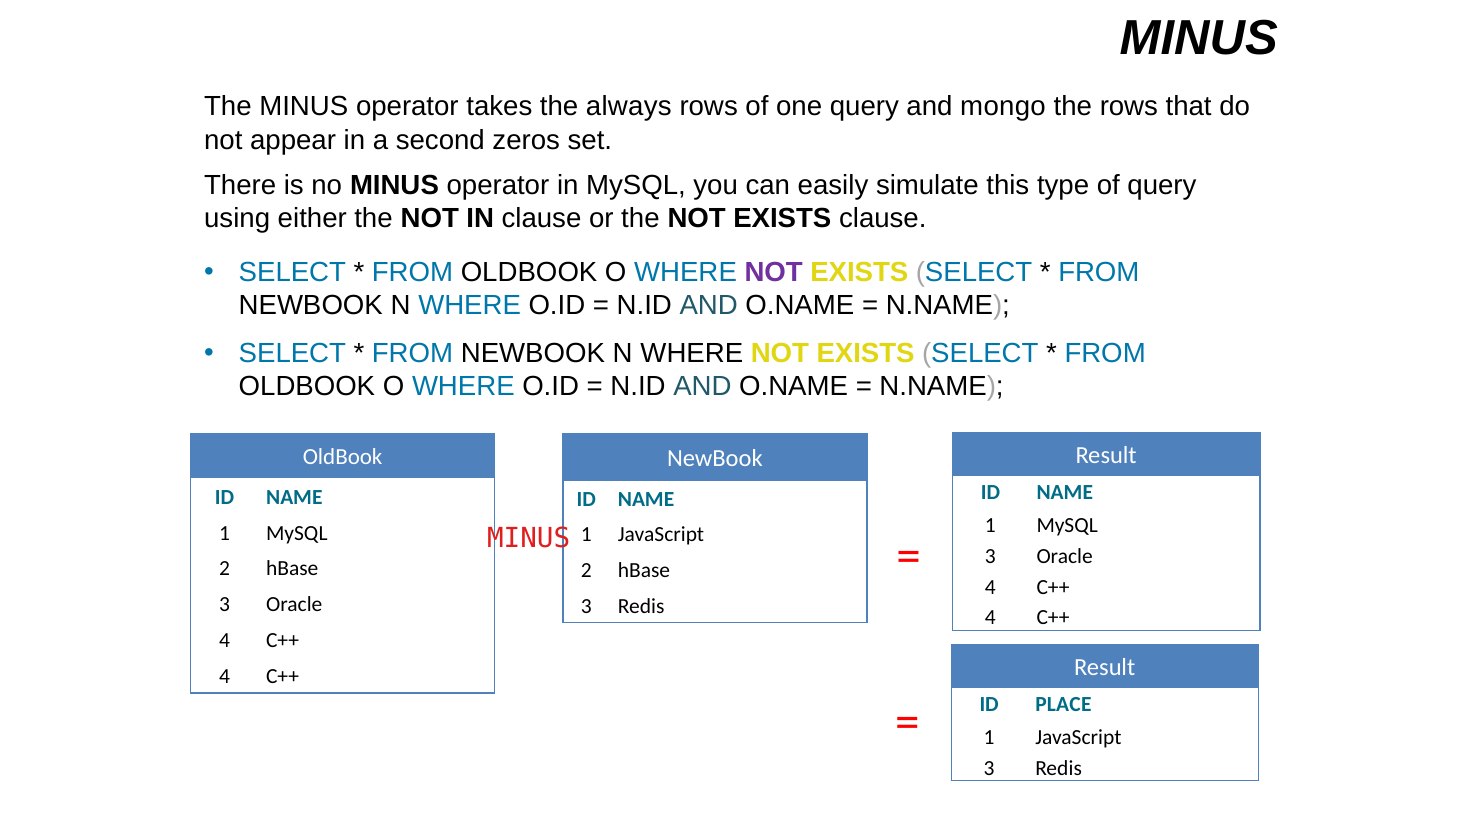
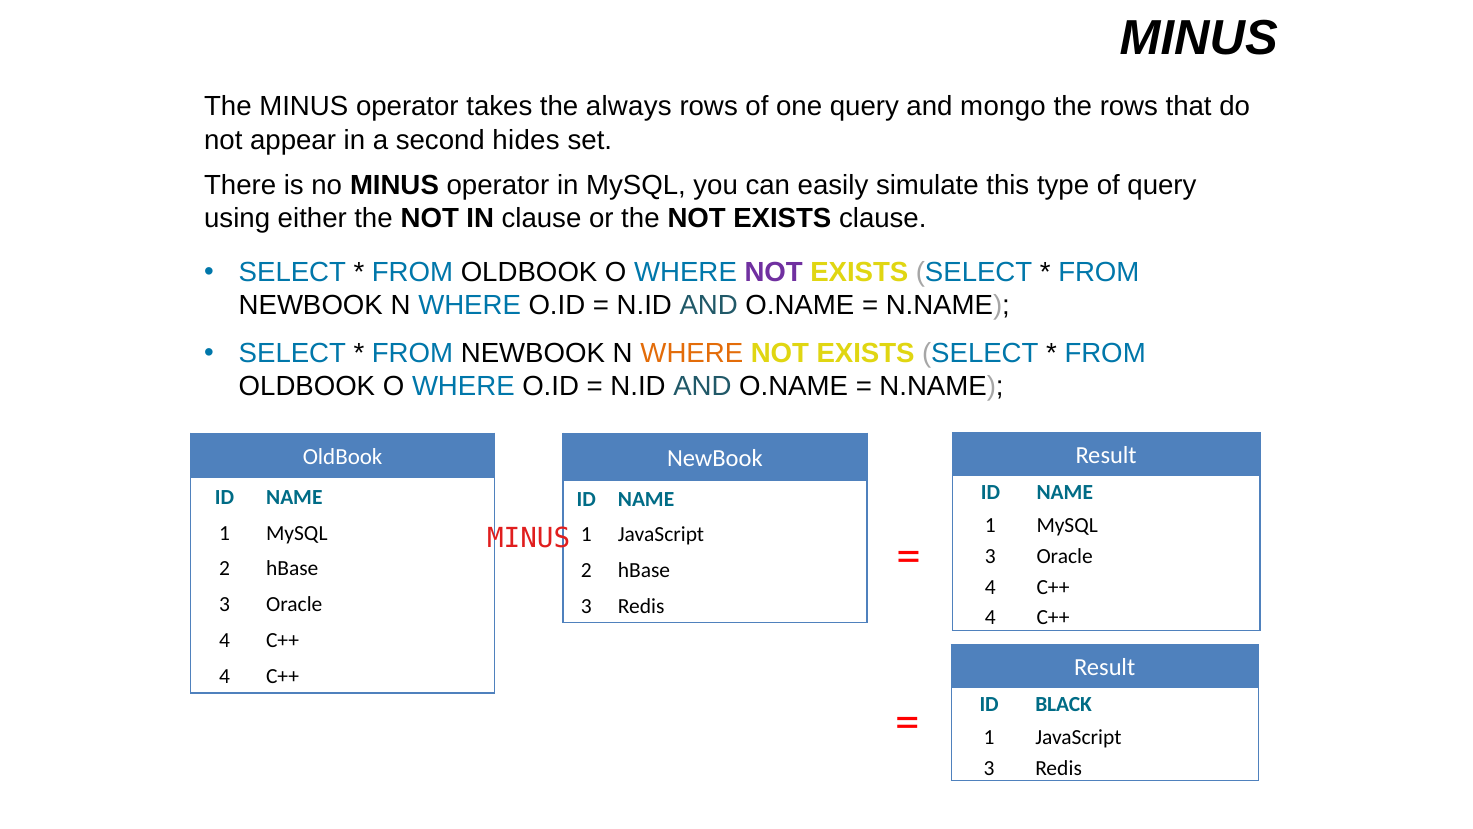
zeros: zeros -> hides (526, 140)
WHERE colour: black -> orange (692, 354)
PLACE: PLACE -> BLACK (1064, 704)
